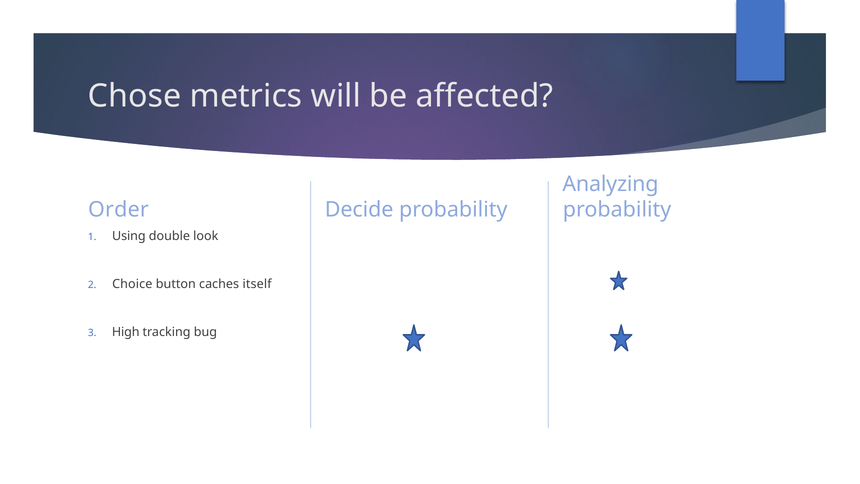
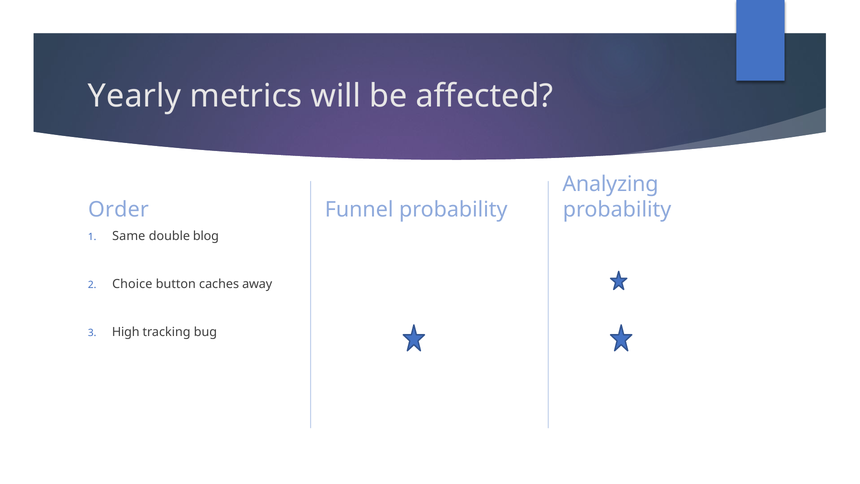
Chose: Chose -> Yearly (135, 96)
Decide: Decide -> Funnel (359, 210)
Using: Using -> Same (129, 236)
look: look -> blog (206, 236)
itself: itself -> away (257, 284)
